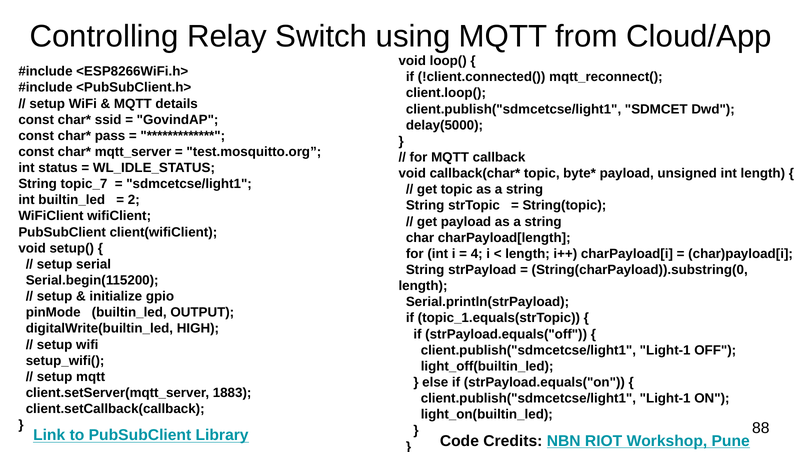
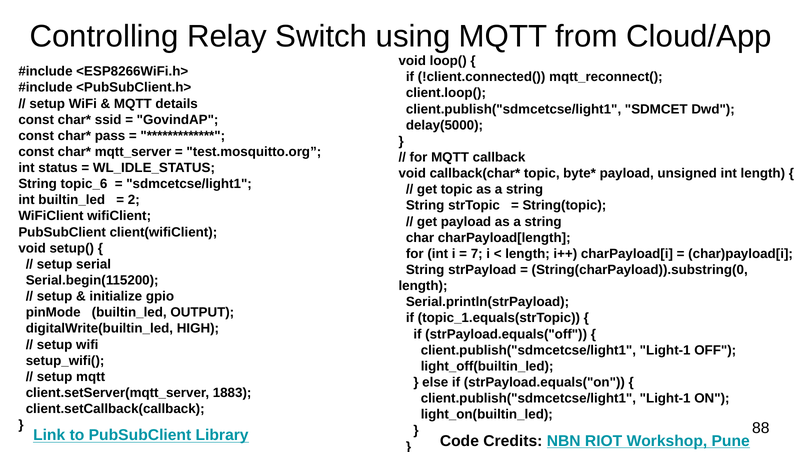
topic_7: topic_7 -> topic_6 (84, 184)
4: 4 -> 7 (477, 254)
